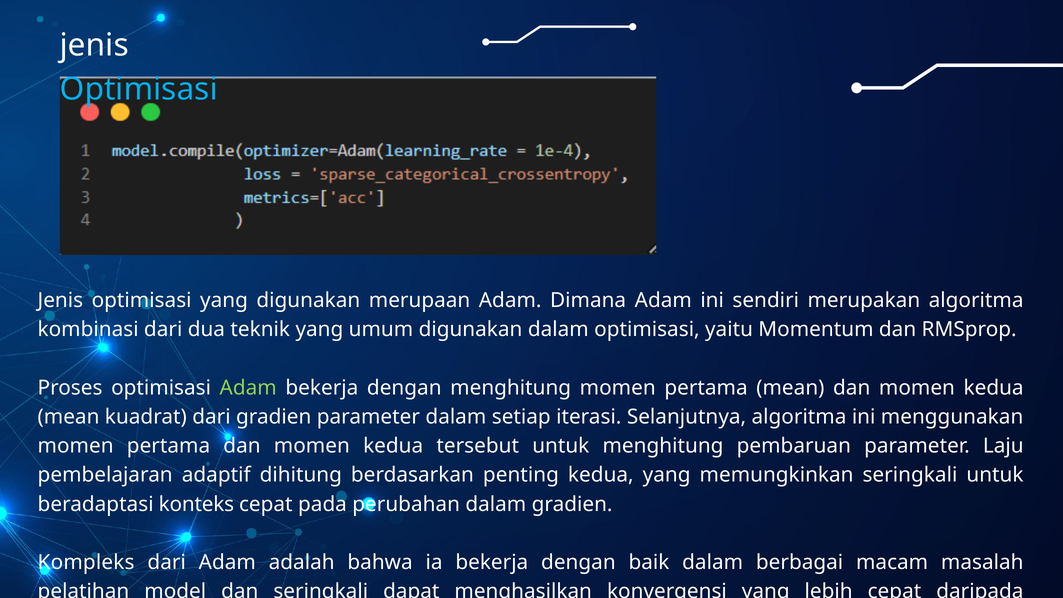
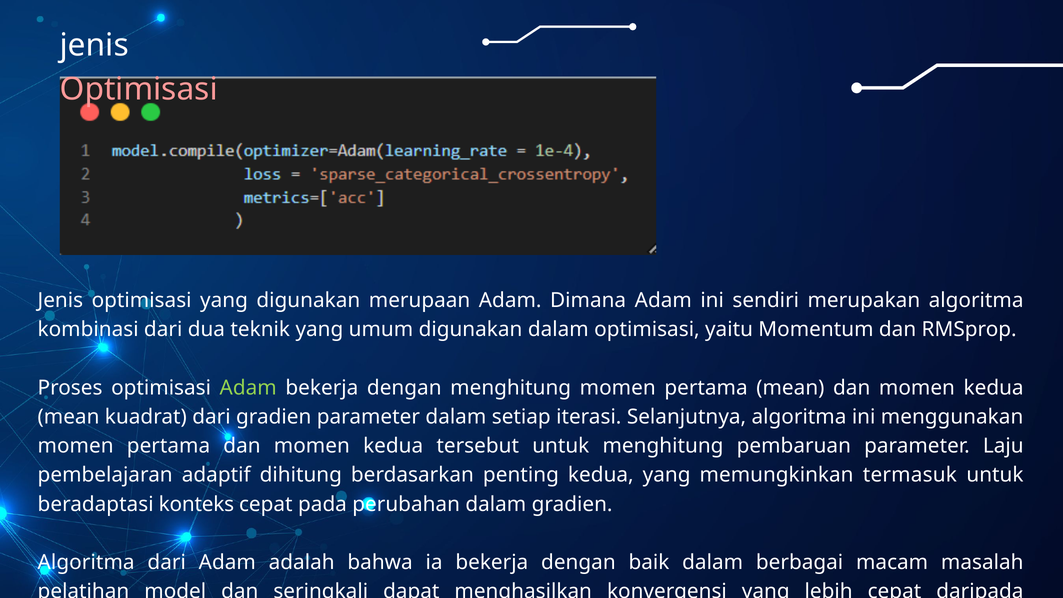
Optimisasi colour: light blue -> pink (139, 90)
memungkinkan seringkali: seringkali -> termasuk (910, 475)
Kompleks: Kompleks -> Algoritma (86, 562)
